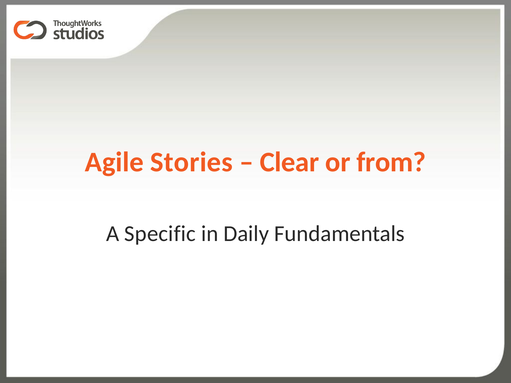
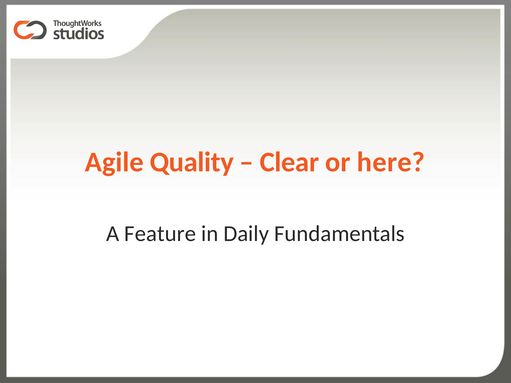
Stories: Stories -> Quality (192, 162)
from: from -> here (391, 162)
Specific: Specific -> Feature (160, 234)
